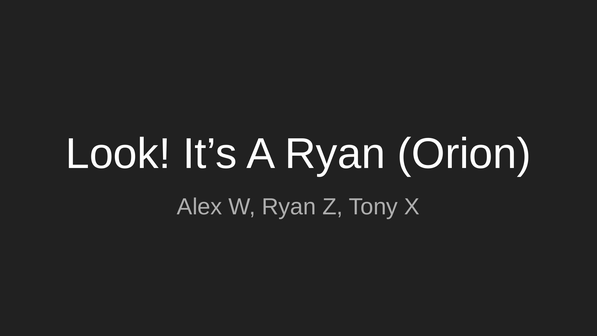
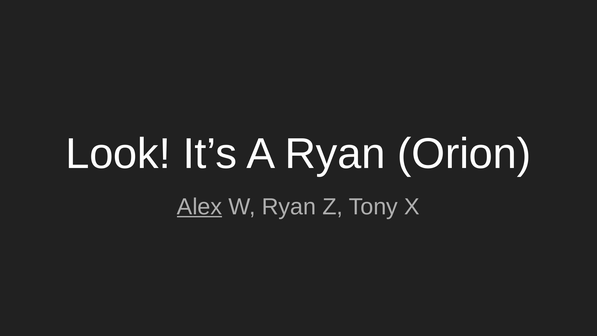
Alex underline: none -> present (199, 207)
